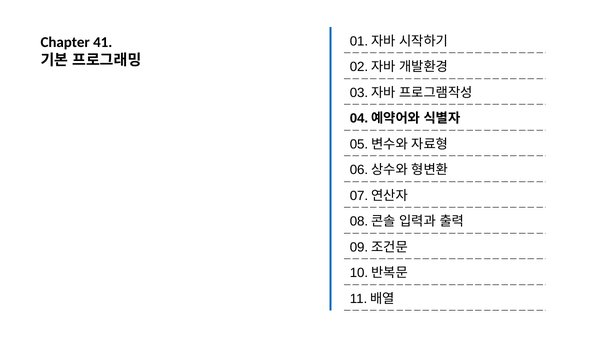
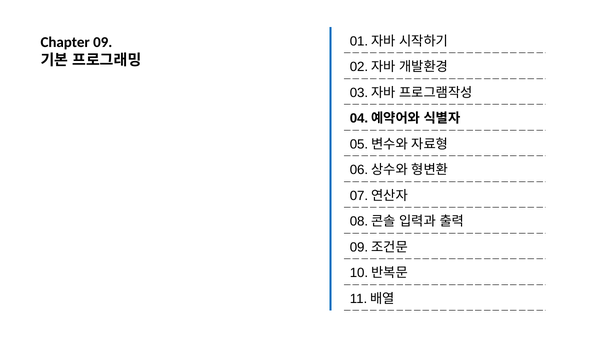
41: 41 -> 09 (103, 42)
